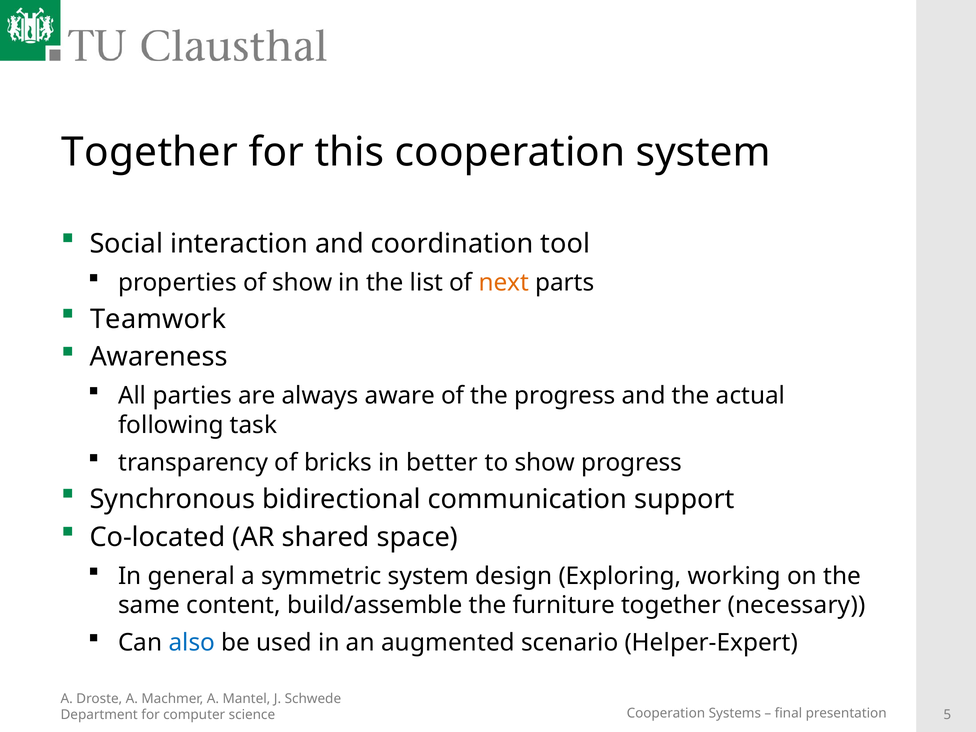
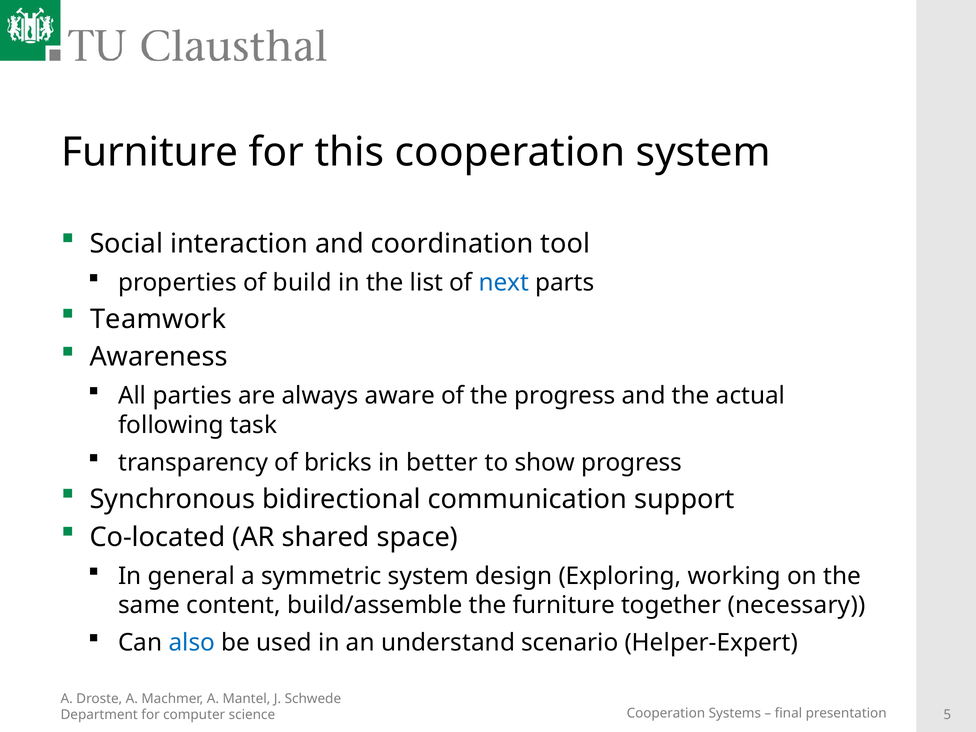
Together: Together -> Furniture (150, 152)
of show: show -> build (302, 283)
next colour: orange -> blue (504, 283)
augmented: augmented -> understand (448, 643)
